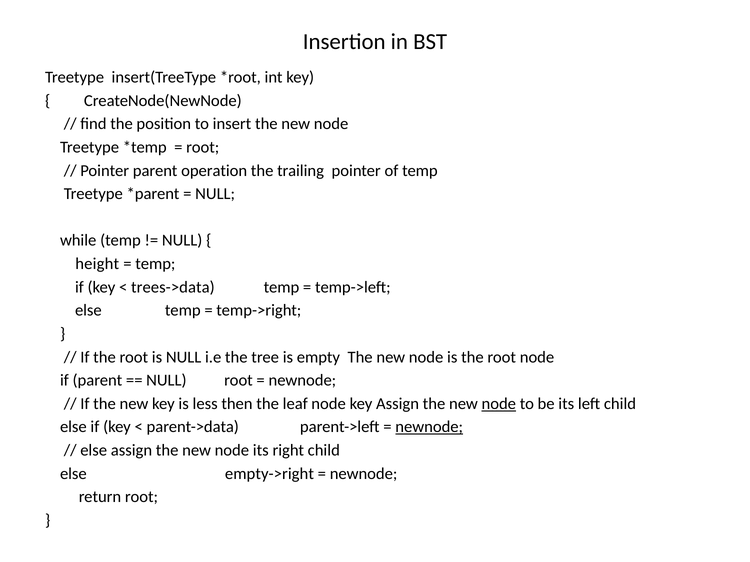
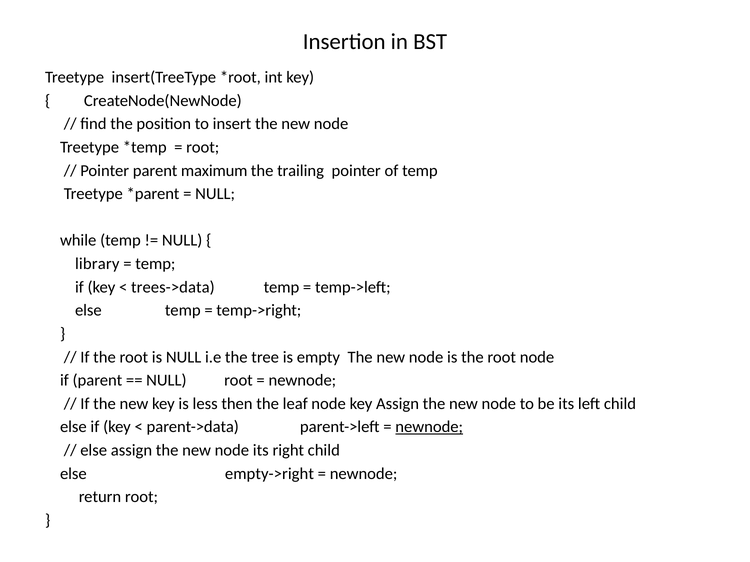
operation: operation -> maximum (214, 171)
height: height -> library (97, 264)
node underline: present -> none (499, 404)
